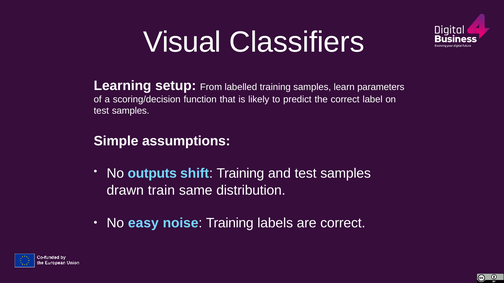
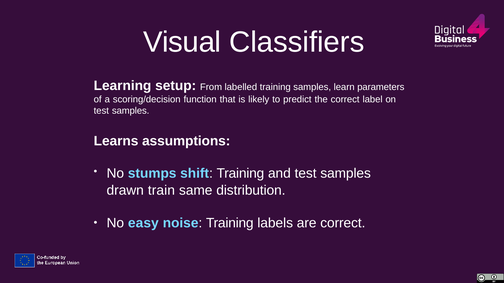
Simple: Simple -> Learns (116, 141)
outputs: outputs -> stumps (152, 174)
